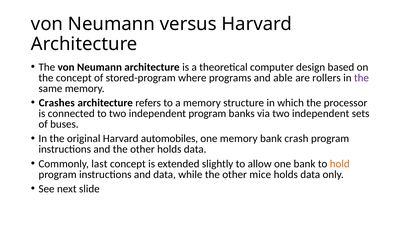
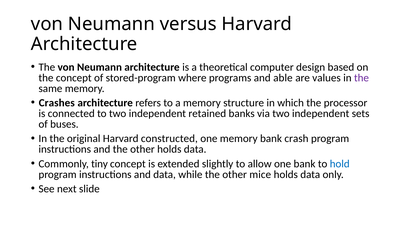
rollers: rollers -> values (327, 78)
independent program: program -> retained (207, 114)
automobiles: automobiles -> constructed (169, 139)
last: last -> tiny (100, 164)
hold colour: orange -> blue (340, 164)
